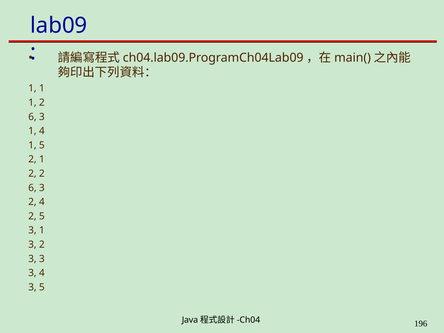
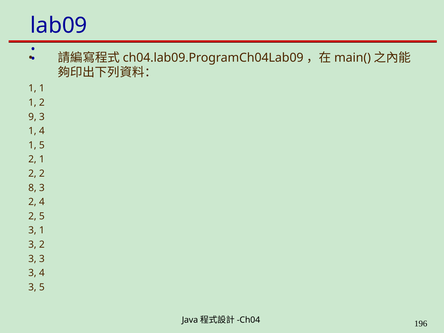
6: 6 -> 9 (32, 117)
6: 6 -> 8 (32, 188)
